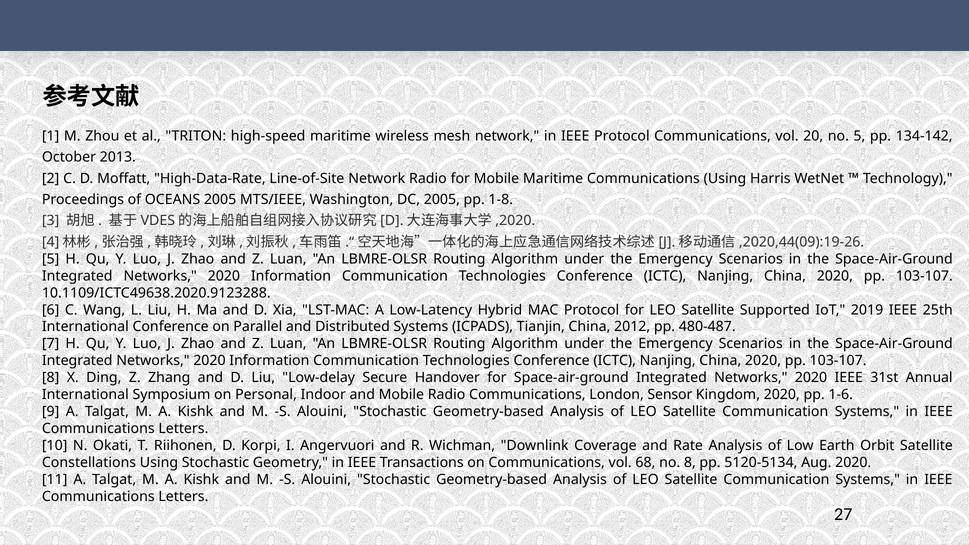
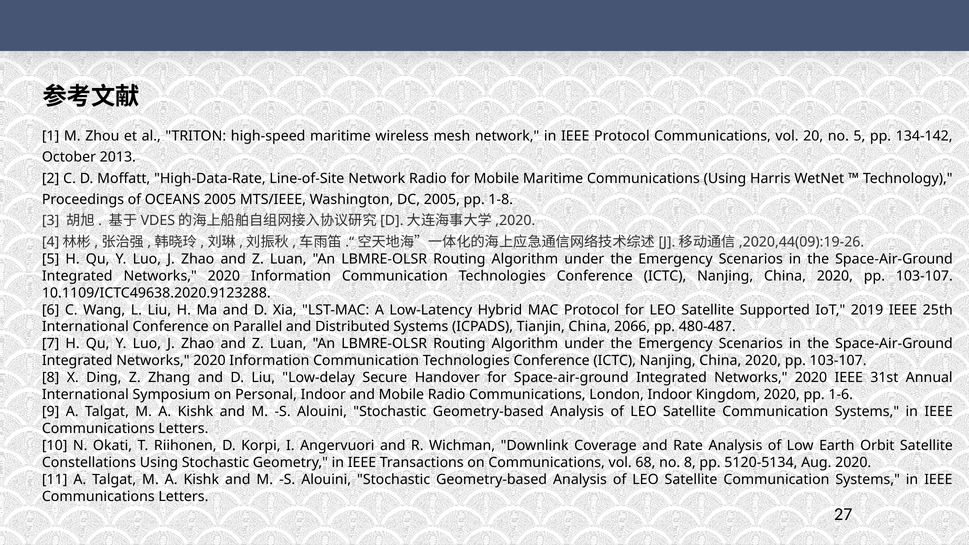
2012: 2012 -> 2066 (632, 327)
London Sensor: Sensor -> Indoor (670, 395)
